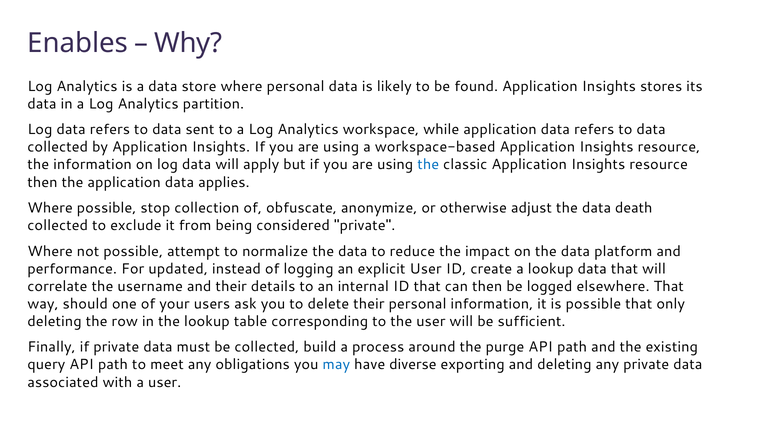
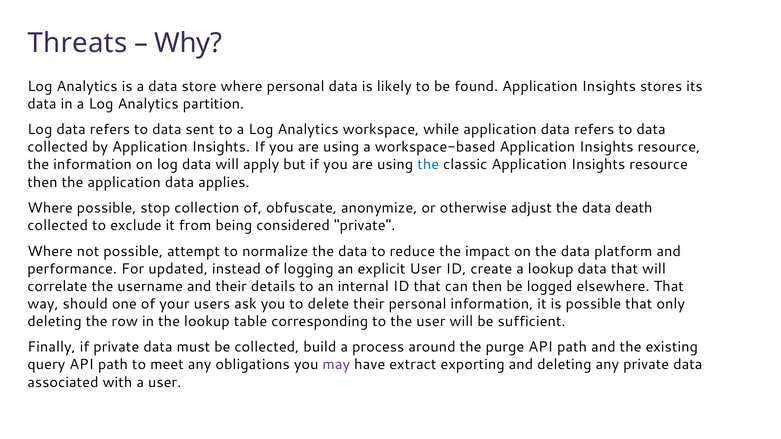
Enables: Enables -> Threats (77, 43)
may colour: blue -> purple (336, 365)
diverse: diverse -> extract (413, 365)
